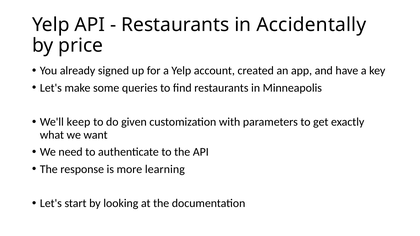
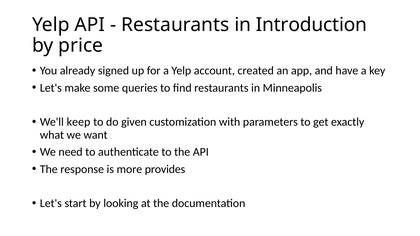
Accidentally: Accidentally -> Introduction (312, 25)
learning: learning -> provides (165, 169)
